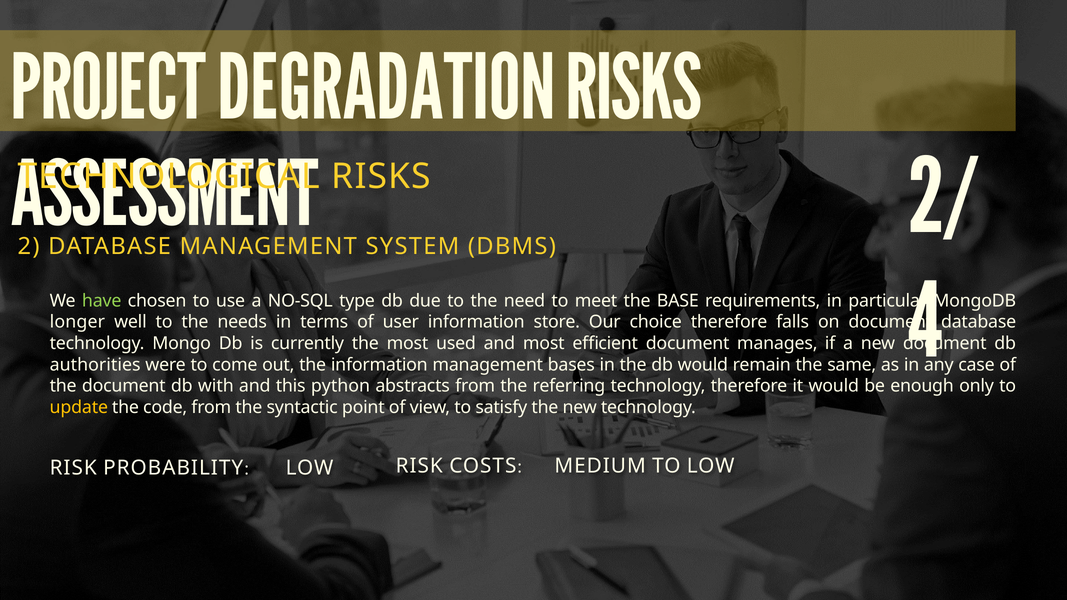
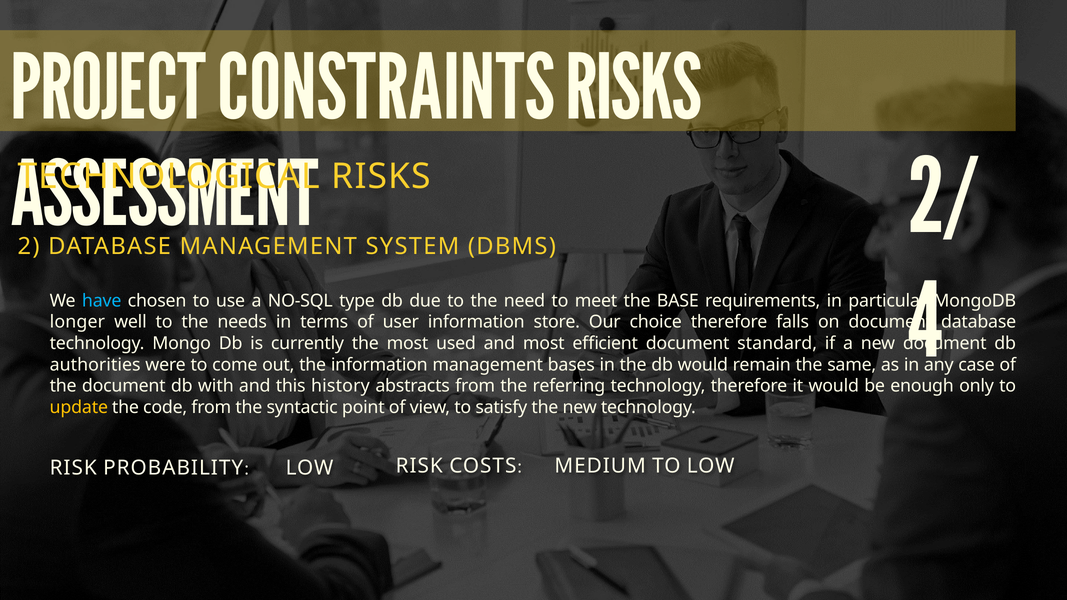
DEGRADATION: DEGRADATION -> CONSTRAINTS (386, 89)
have colour: light green -> light blue (102, 301)
manages: manages -> standard (777, 343)
python: python -> history (340, 386)
